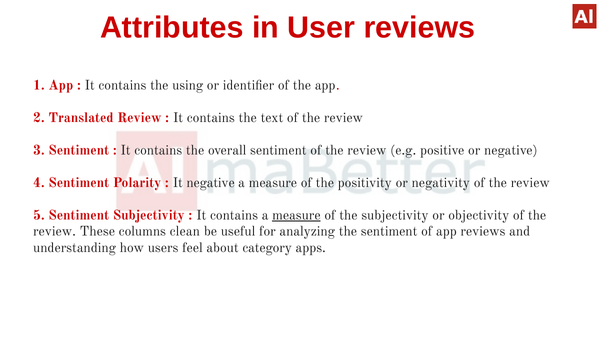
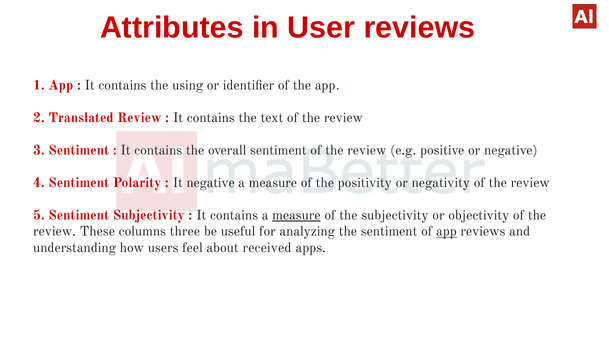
clean: clean -> three (185, 231)
app underline: none -> present (446, 231)
category: category -> received (267, 247)
